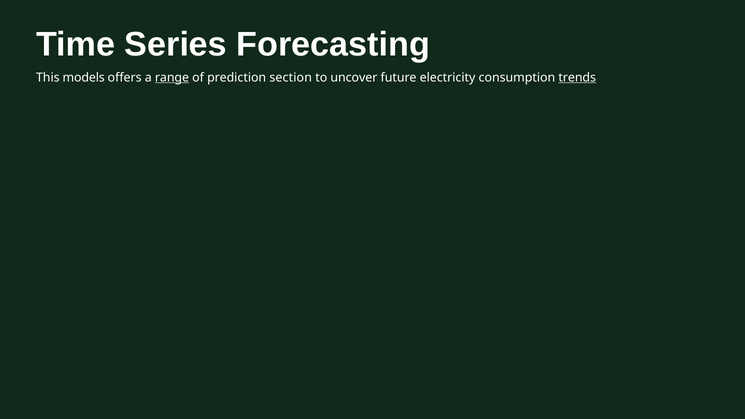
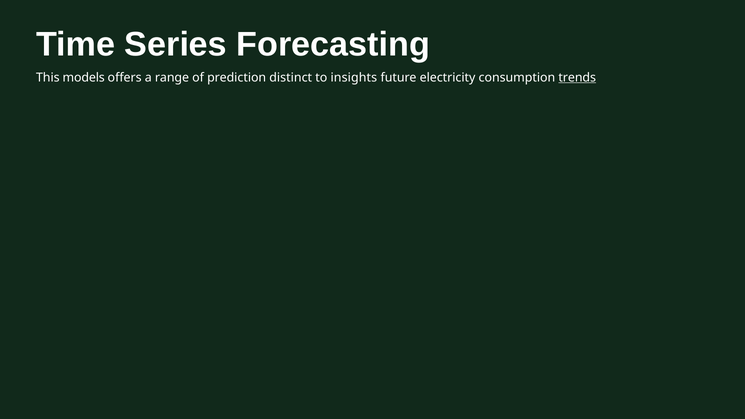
range underline: present -> none (172, 77)
section: section -> distinct (291, 77)
uncover: uncover -> insights (354, 77)
